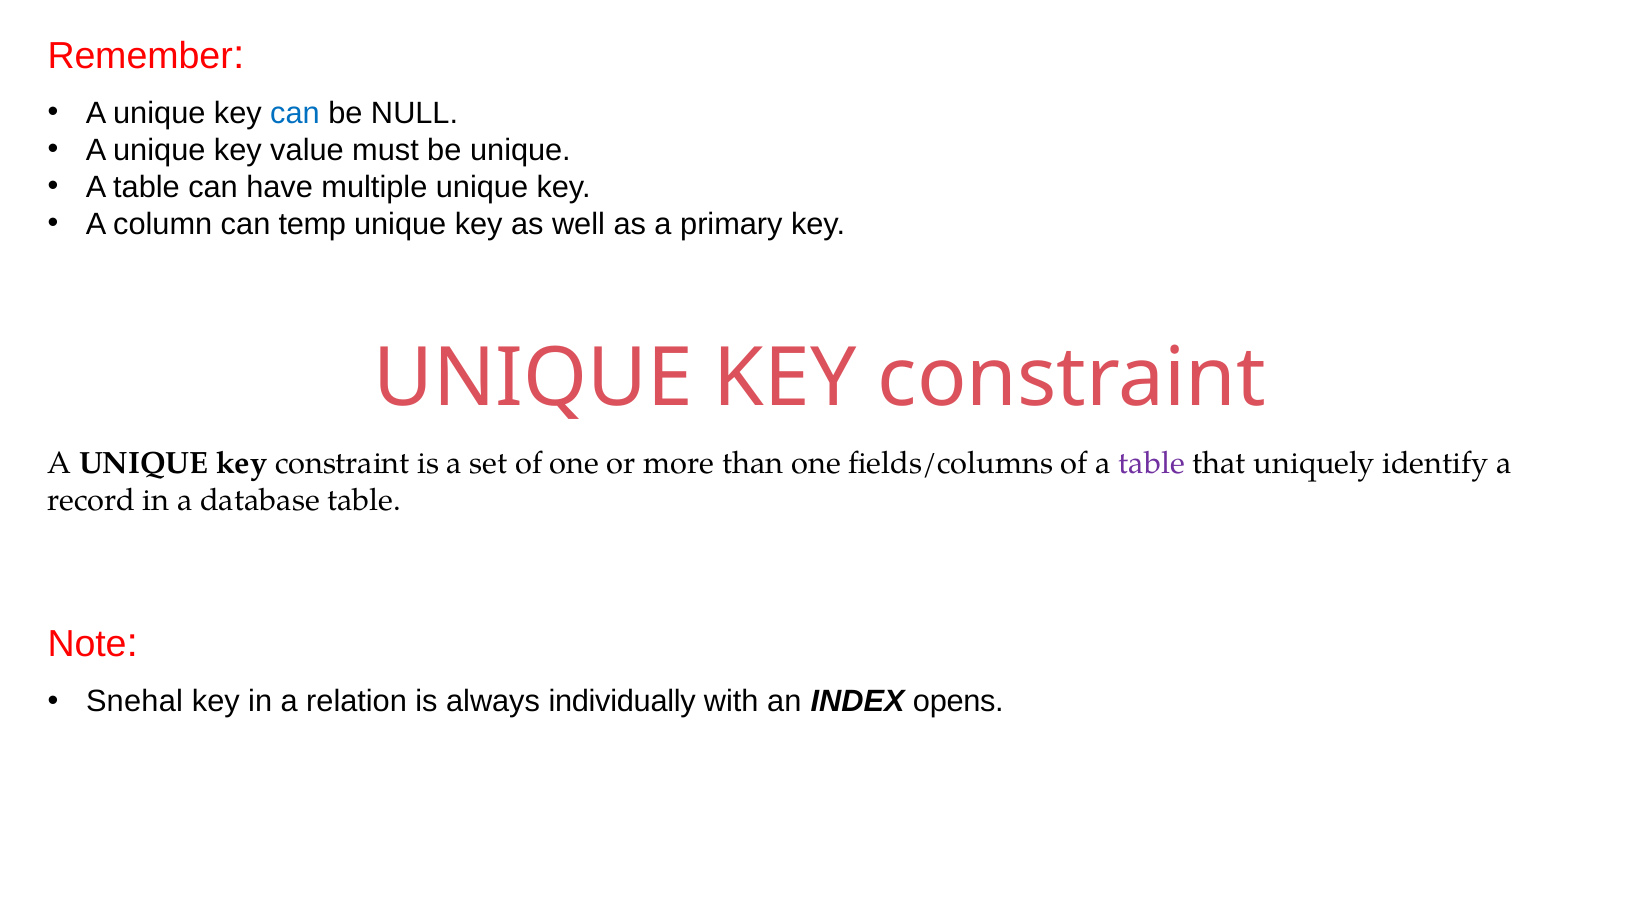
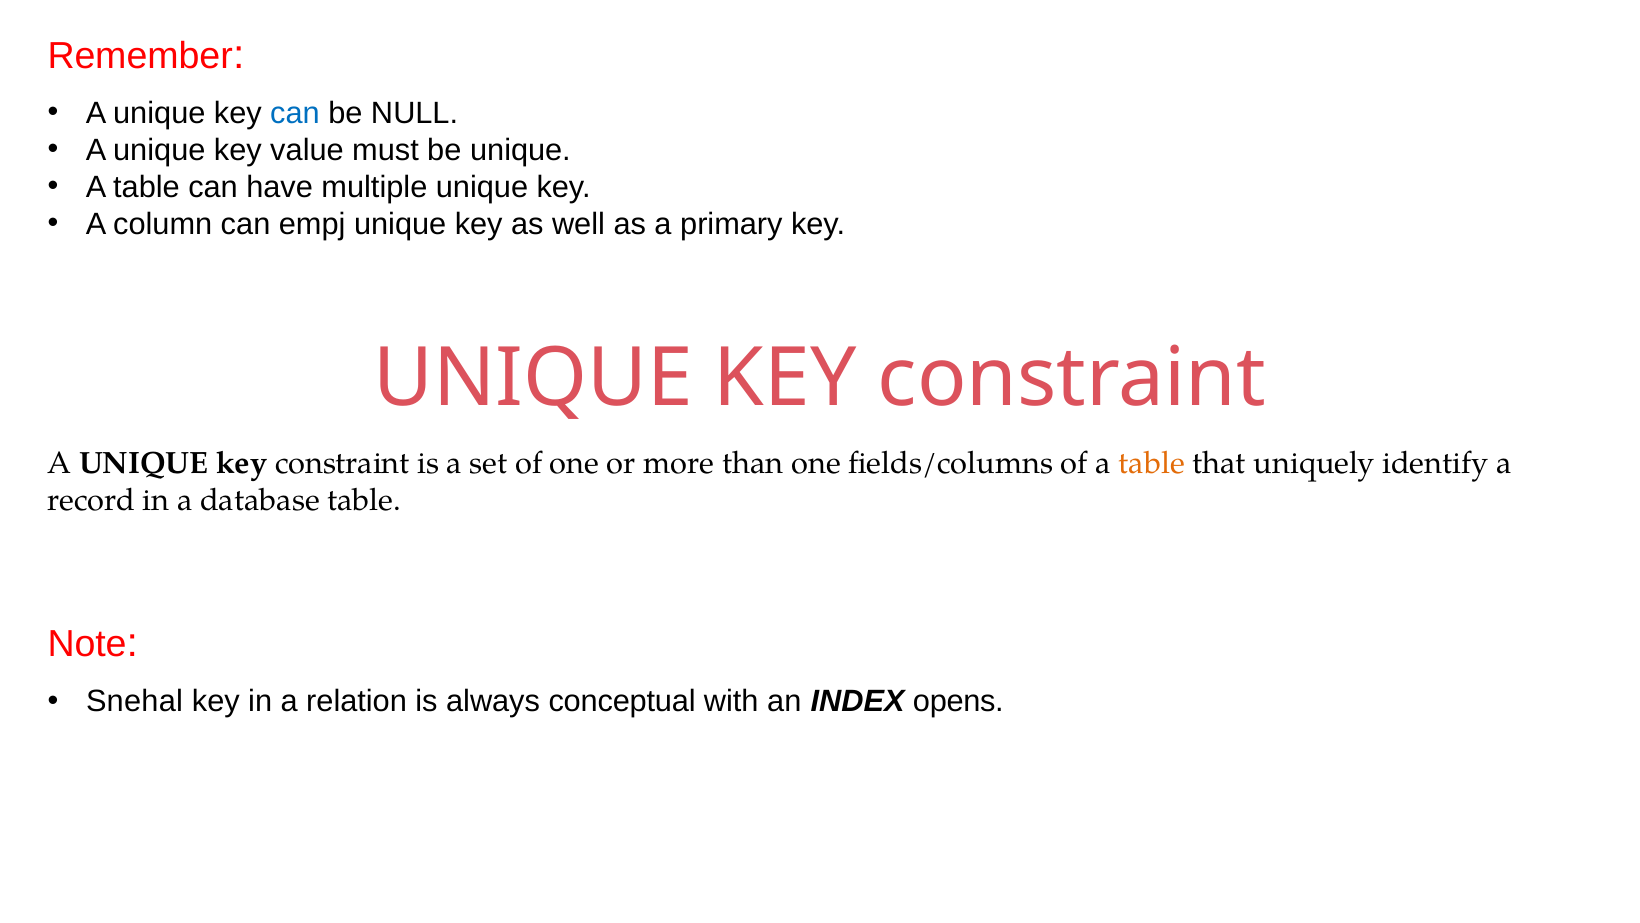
temp: temp -> empj (312, 224)
table colour: purple -> orange (1152, 463)
individually: individually -> conceptual (622, 701)
